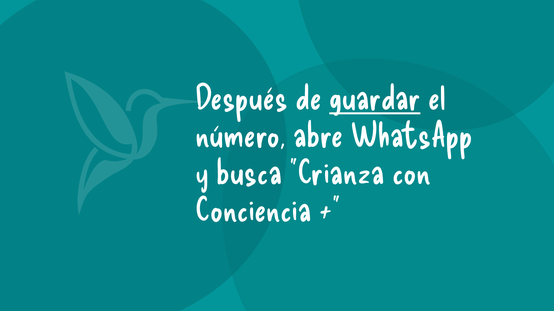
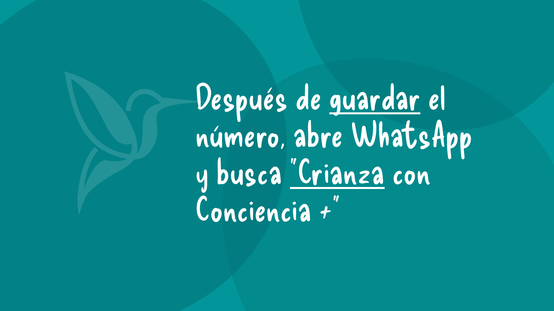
Crianza underline: none -> present (337, 174)
